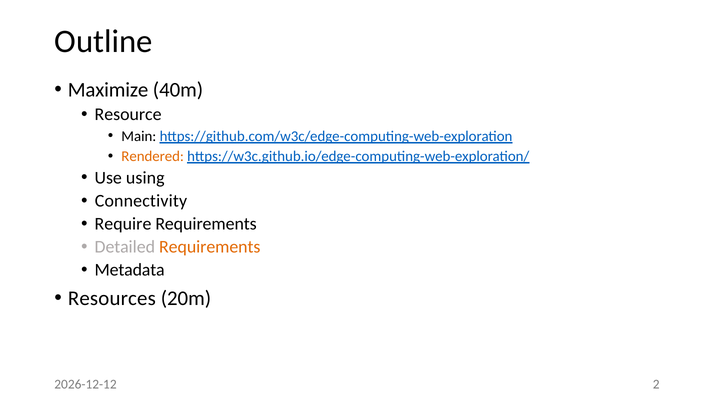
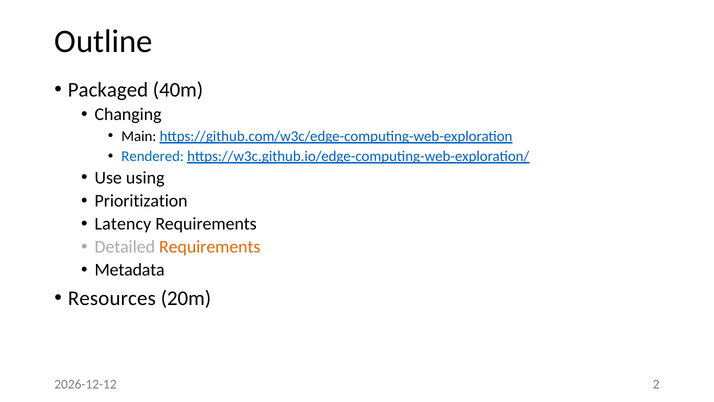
Maximize: Maximize -> Packaged (108, 90)
Resource: Resource -> Changing (128, 114)
Rendered colour: orange -> blue (153, 156)
Connectivity: Connectivity -> Prioritization (141, 201)
Require: Require -> Latency (123, 224)
